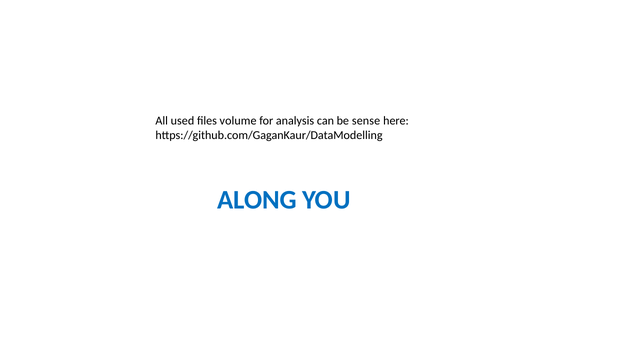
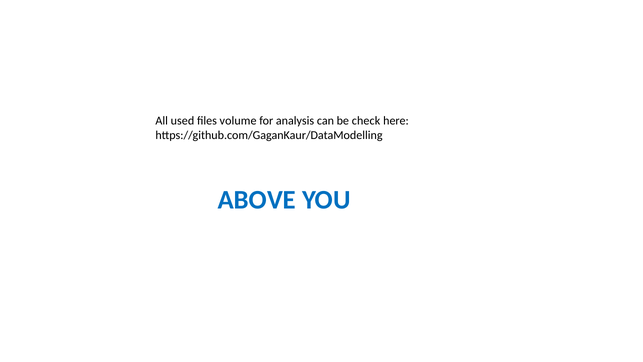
sense: sense -> check (366, 121)
ALONG: ALONG -> ABOVE (257, 200)
